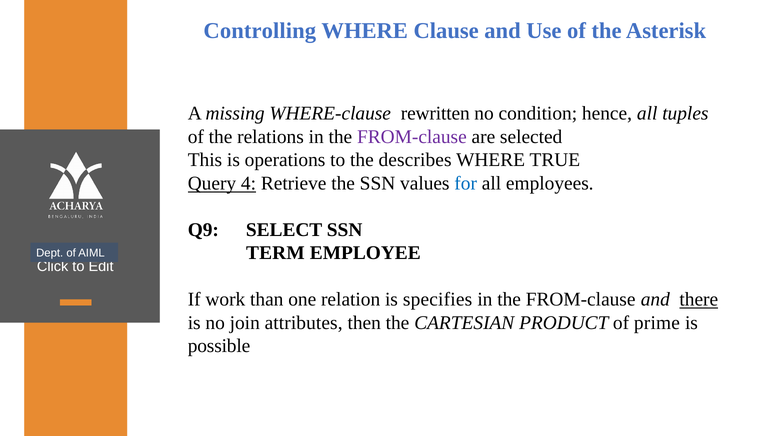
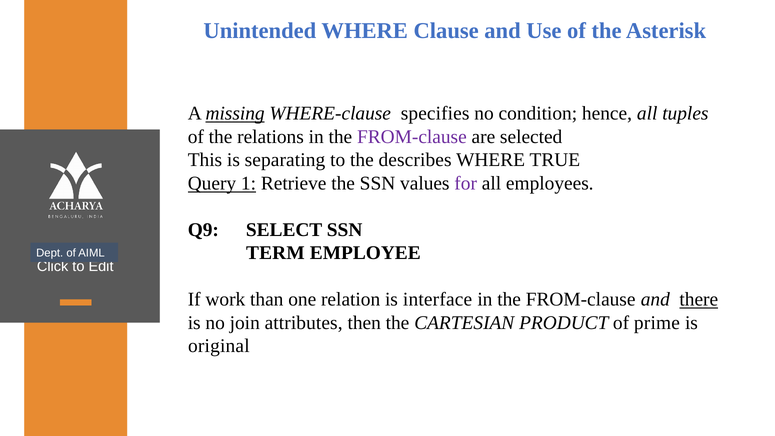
Controlling: Controlling -> Unintended (260, 31)
missing underline: none -> present (235, 113)
rewritten: rewritten -> specifies (435, 113)
operations: operations -> separating (285, 160)
4: 4 -> 1 (248, 183)
for colour: blue -> purple (466, 183)
specifies: specifies -> interface (438, 299)
possible: possible -> original (219, 346)
